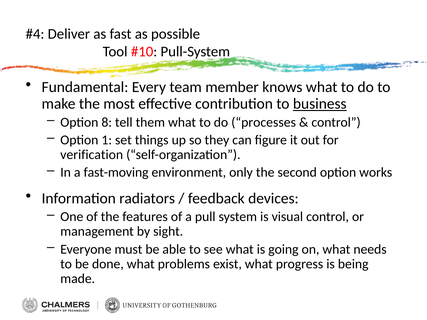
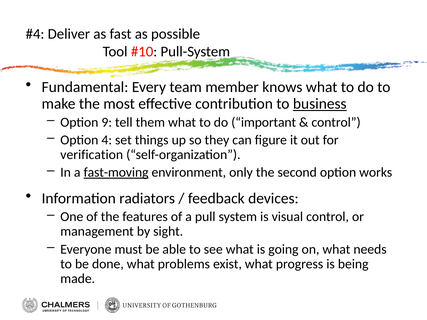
8: 8 -> 9 (107, 122)
processes: processes -> important (264, 122)
1: 1 -> 4 (107, 140)
fast-moving underline: none -> present (116, 172)
